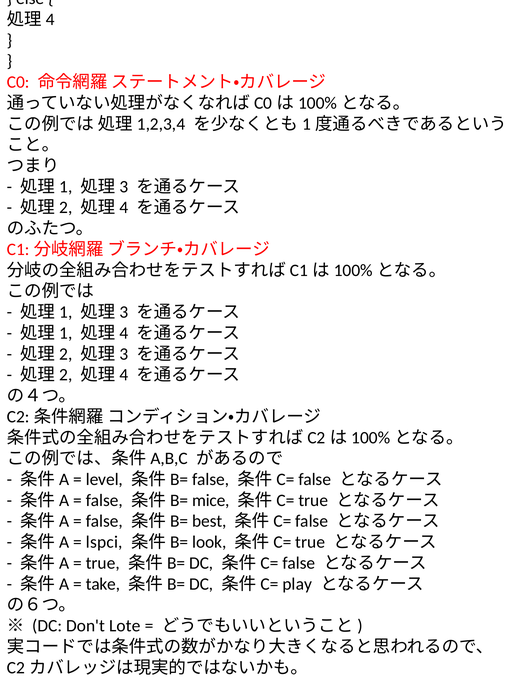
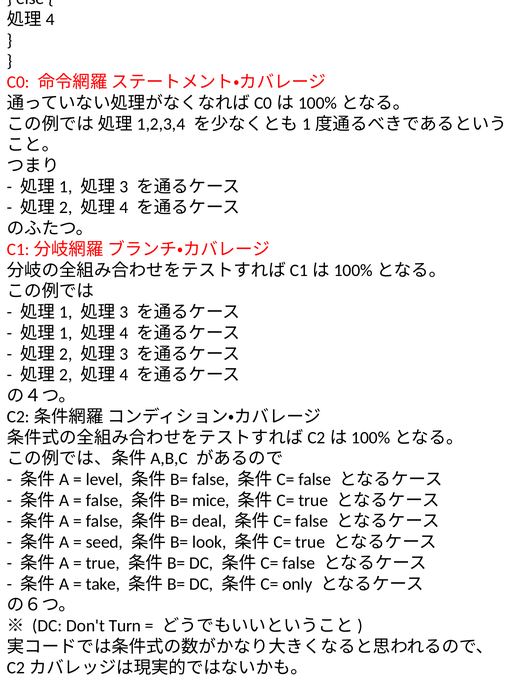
best: best -> deal (209, 521)
lspci: lspci -> seed (104, 542)
play: play -> only (297, 584)
Lote: Lote -> Turn (125, 626)
